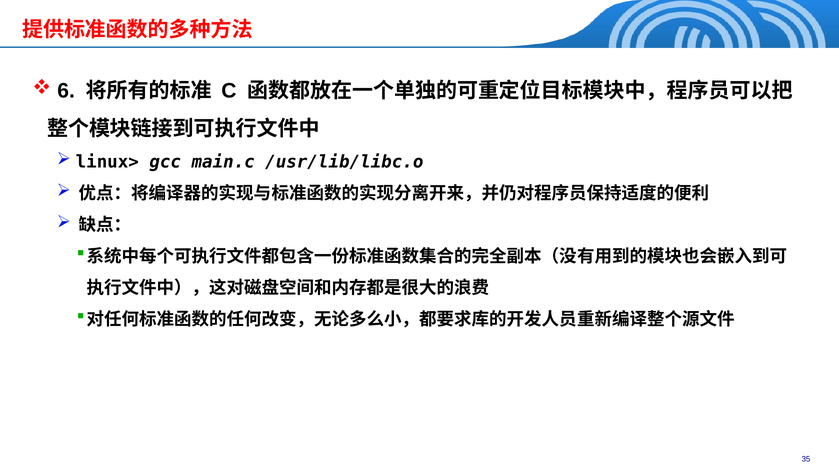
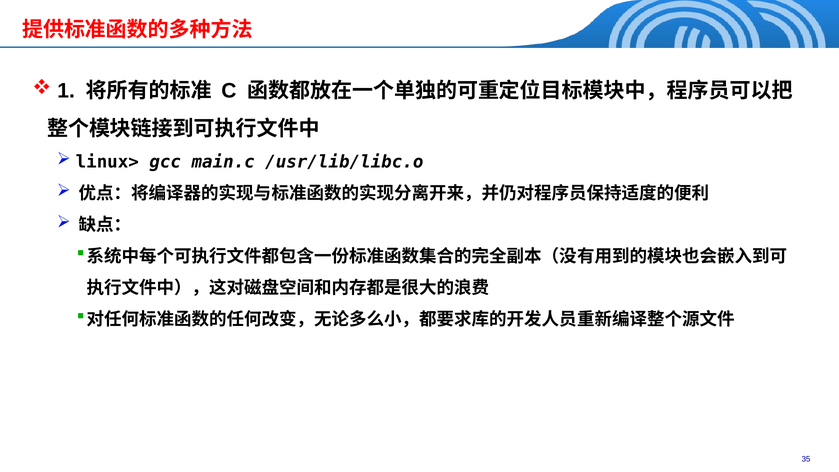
6: 6 -> 1 (66, 91)
